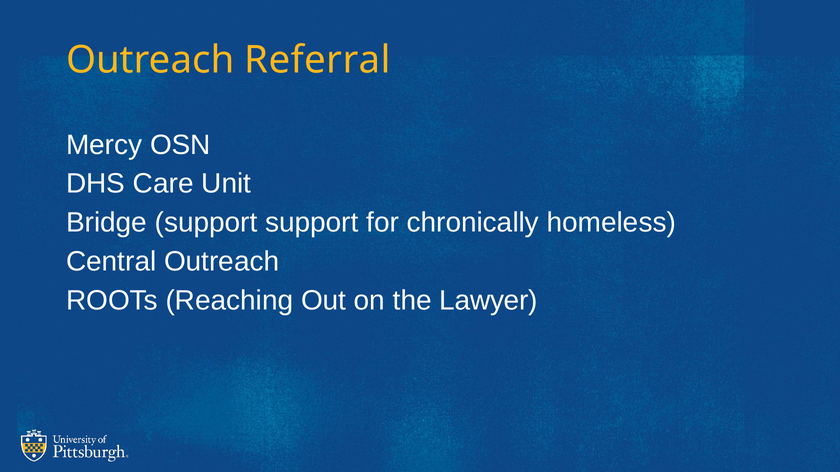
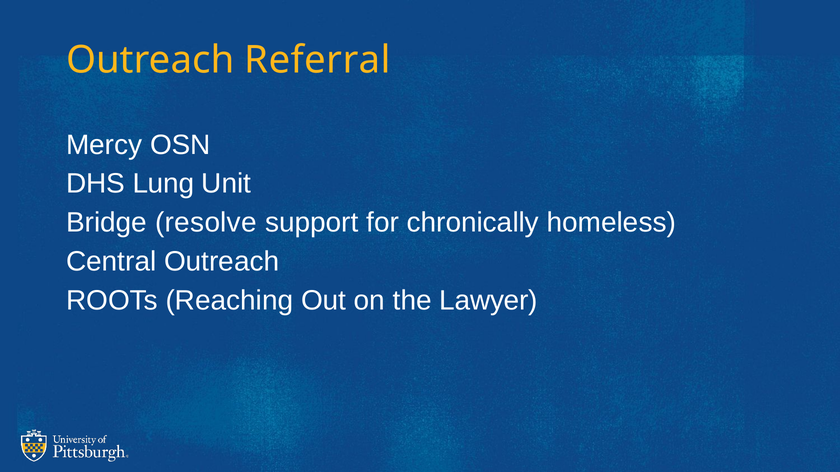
Care: Care -> Lung (163, 184)
Bridge support: support -> resolve (206, 223)
